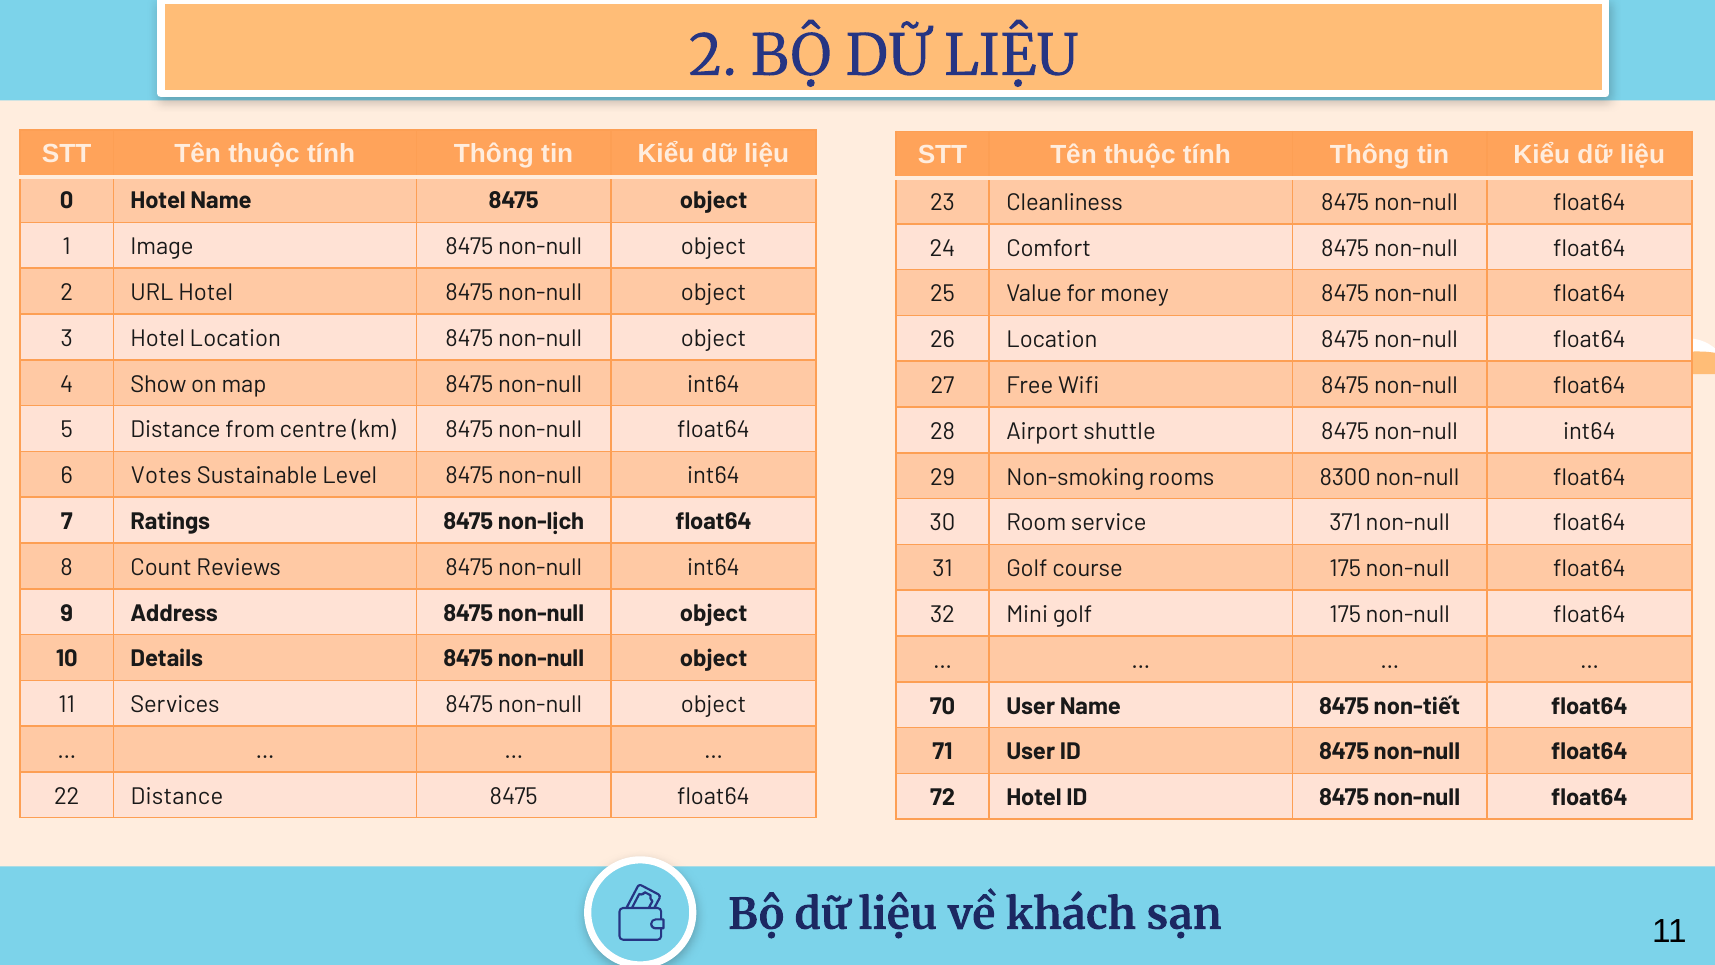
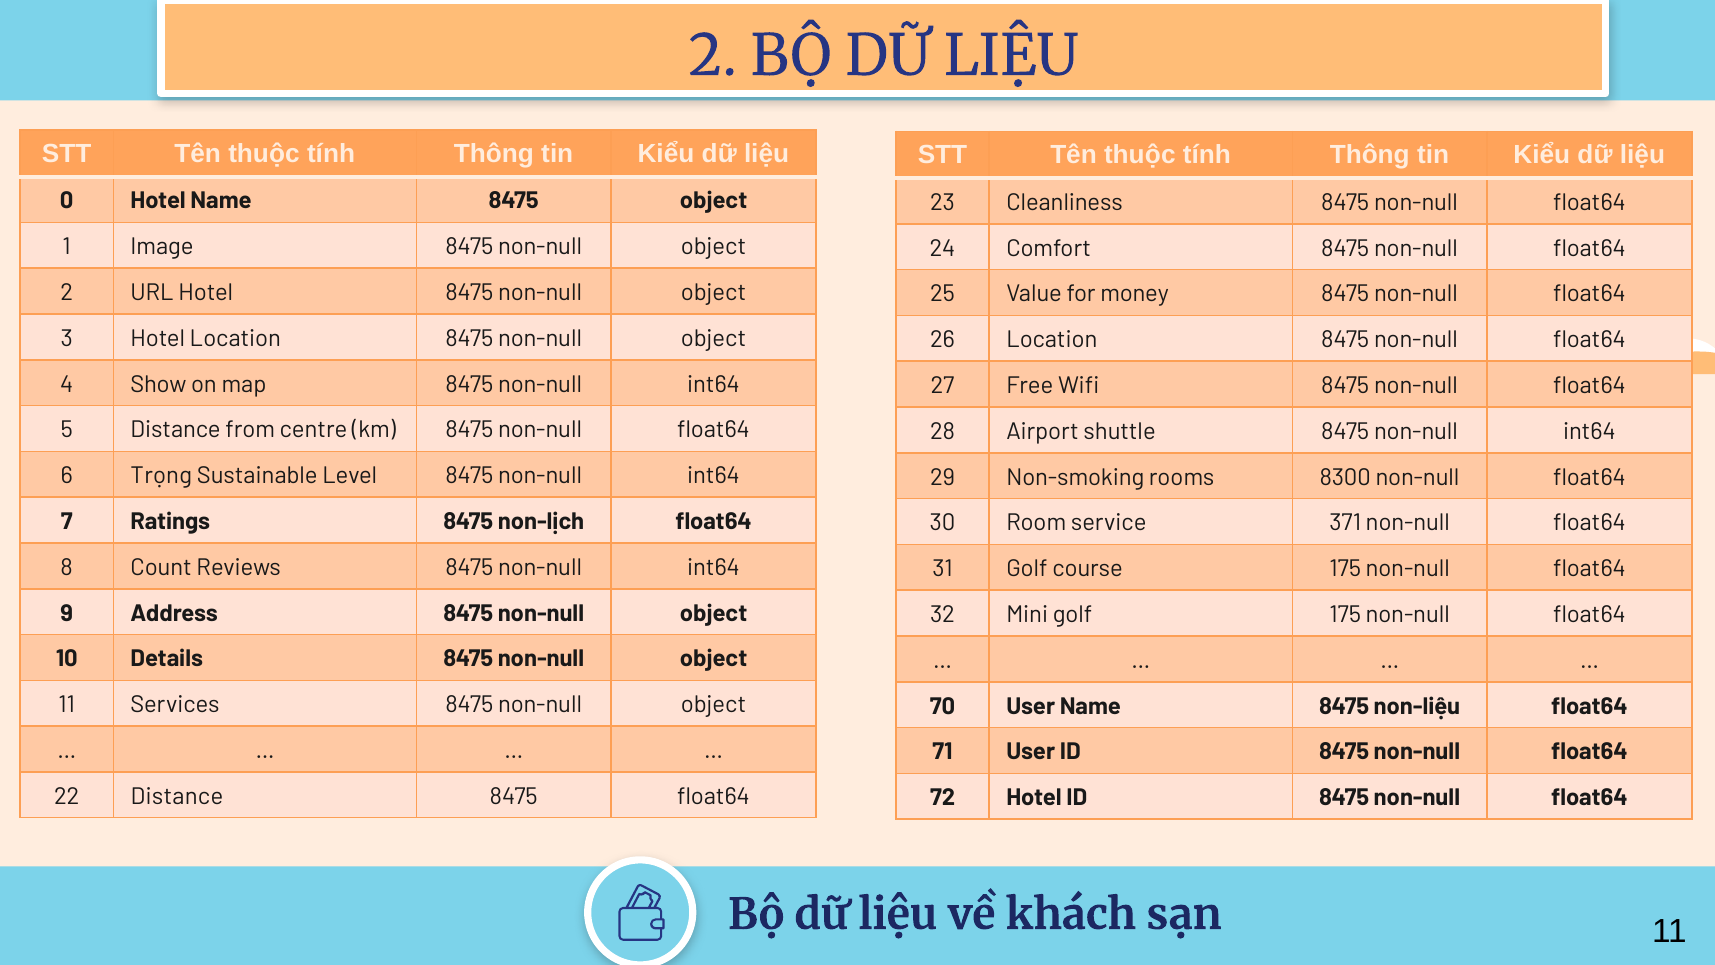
Votes: Votes -> Trọng (161, 476)
non-tiết: non-tiết -> non-liệu (1417, 706)
